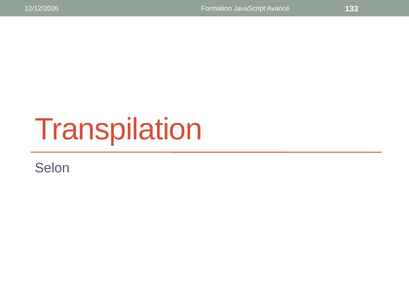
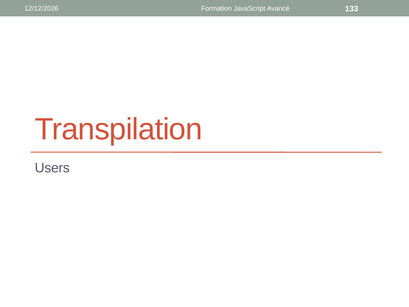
Selon: Selon -> Users (52, 168)
